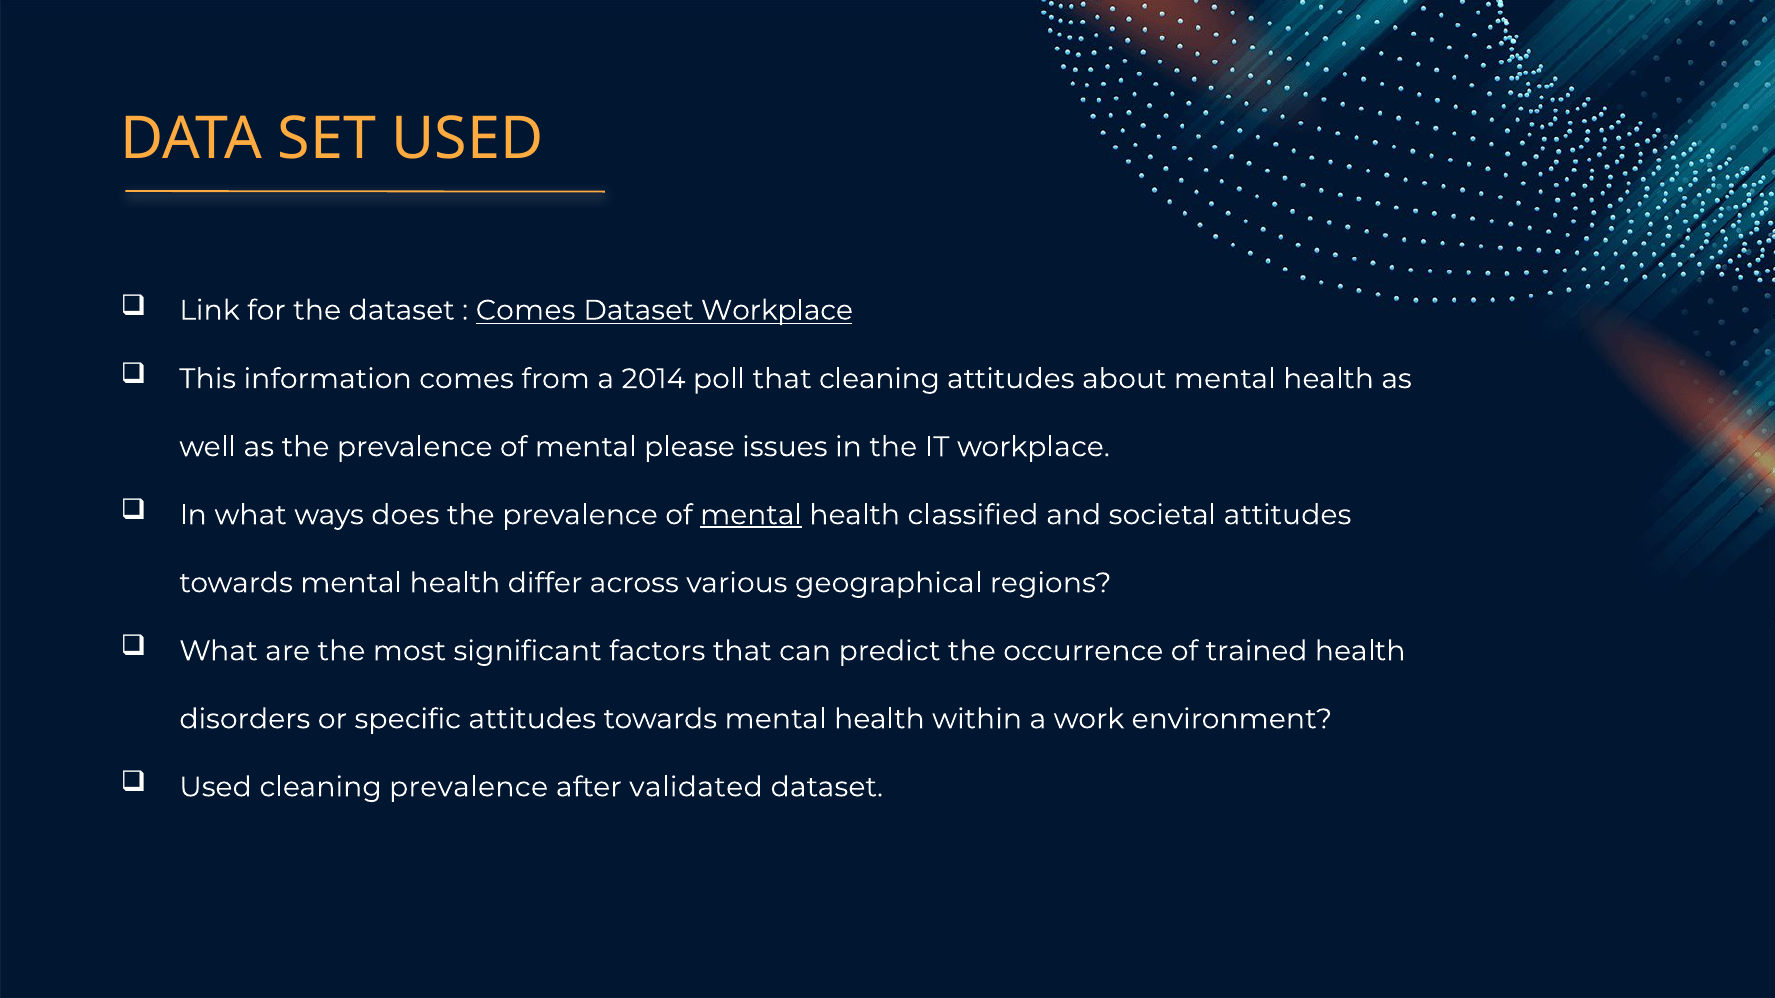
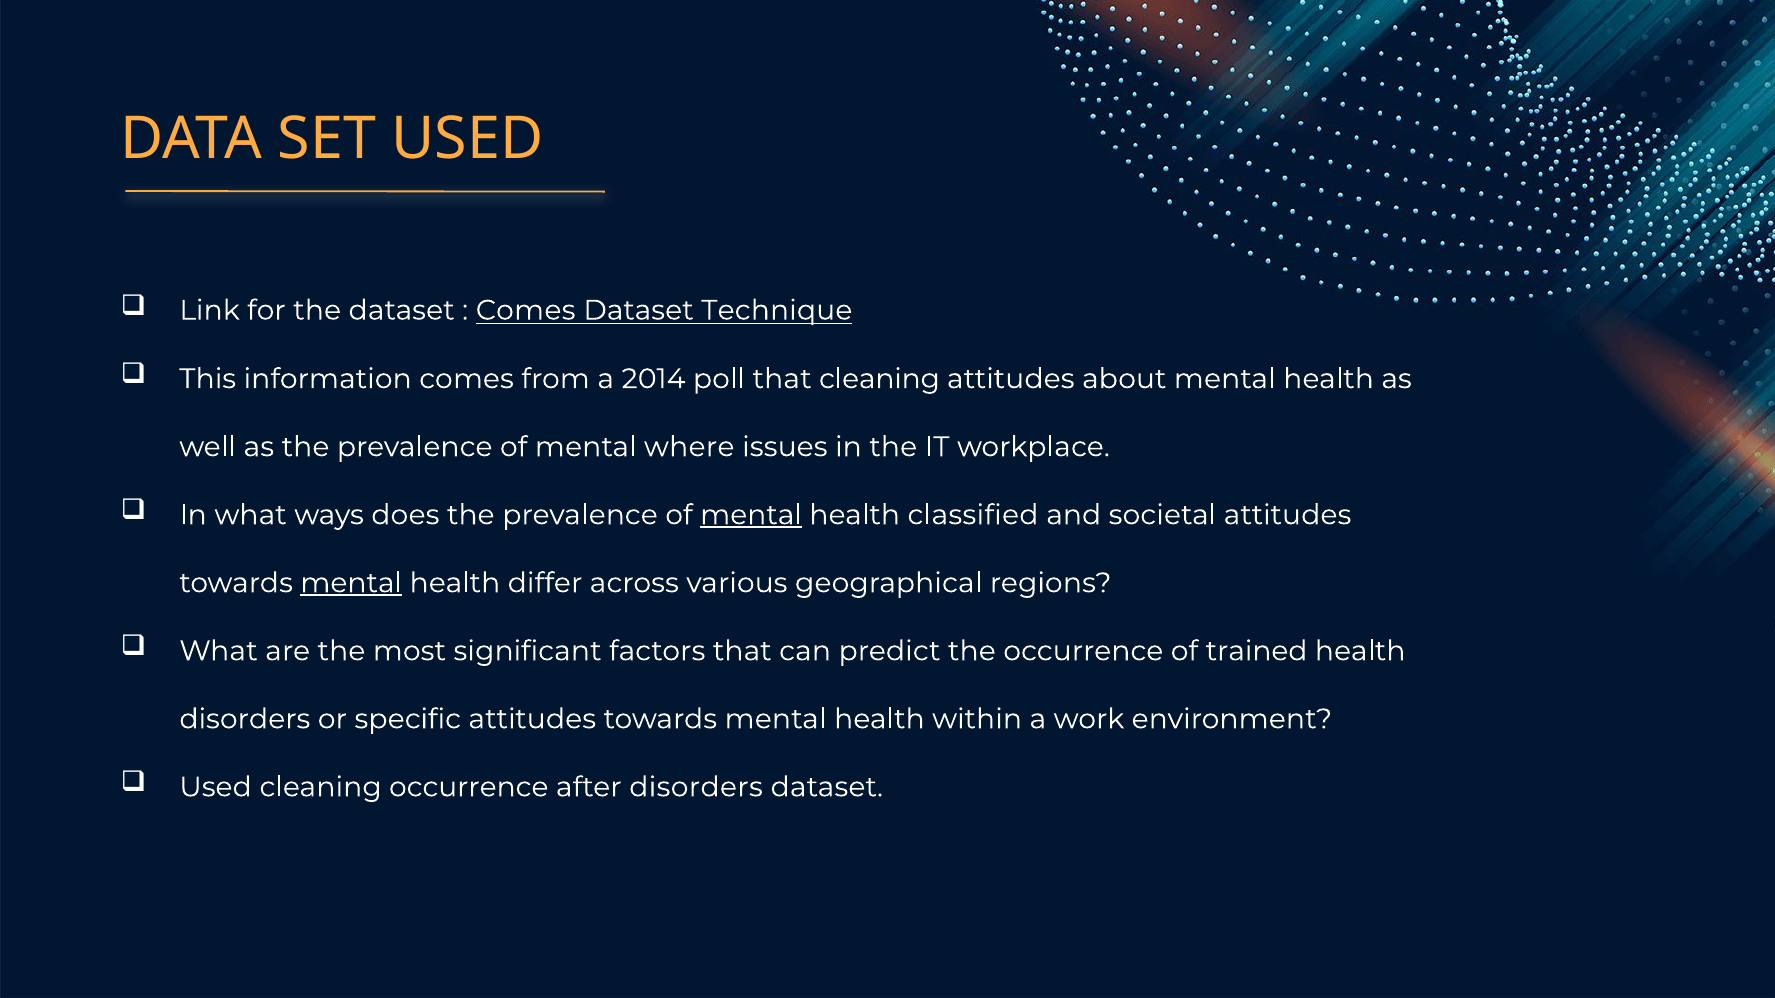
Dataset Workplace: Workplace -> Technique (777, 310)
please: please -> where (689, 447)
mental underline: none -> present (351, 583)
cleaning prevalence: prevalence -> occurrence (469, 787)
after validated: validated -> disorders (696, 787)
